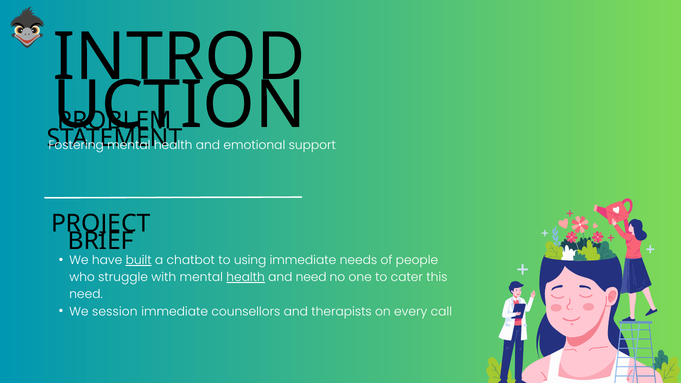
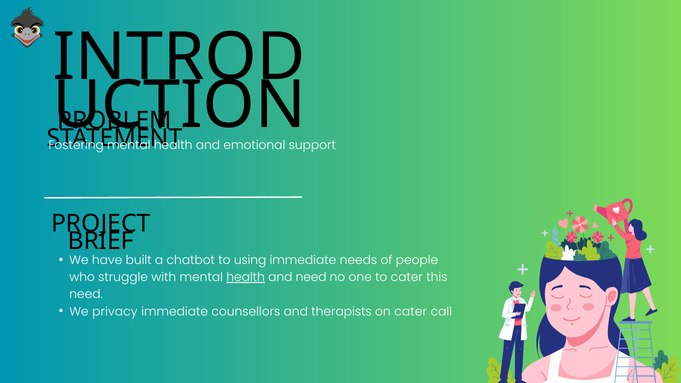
built underline: present -> none (139, 260)
session: session -> privacy (115, 312)
on every: every -> cater (411, 312)
